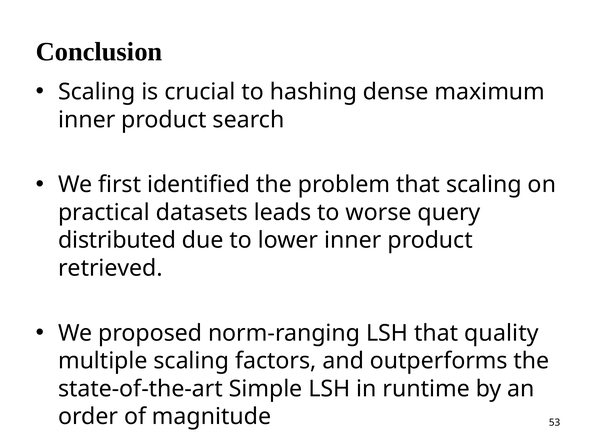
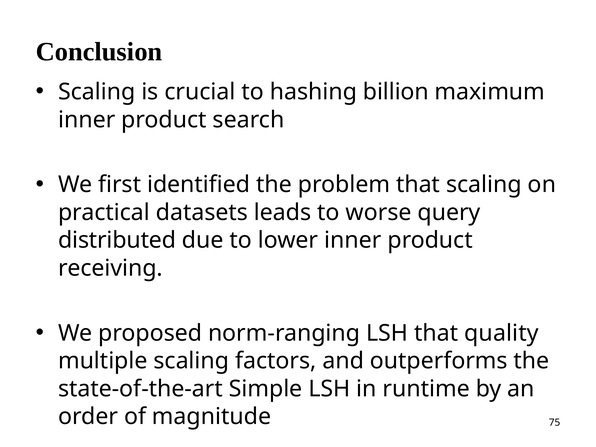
dense: dense -> billion (396, 92)
retrieved: retrieved -> receiving (110, 268)
53: 53 -> 75 (555, 423)
